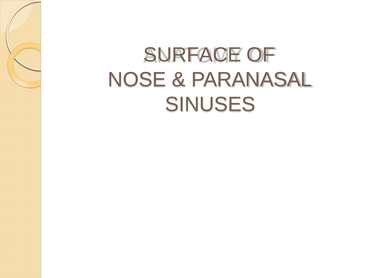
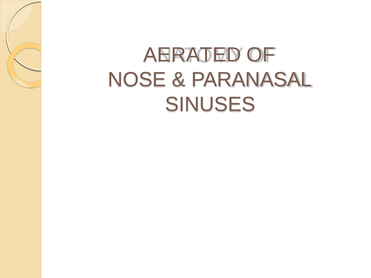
SURFACE: SURFACE -> AERATED (192, 55)
